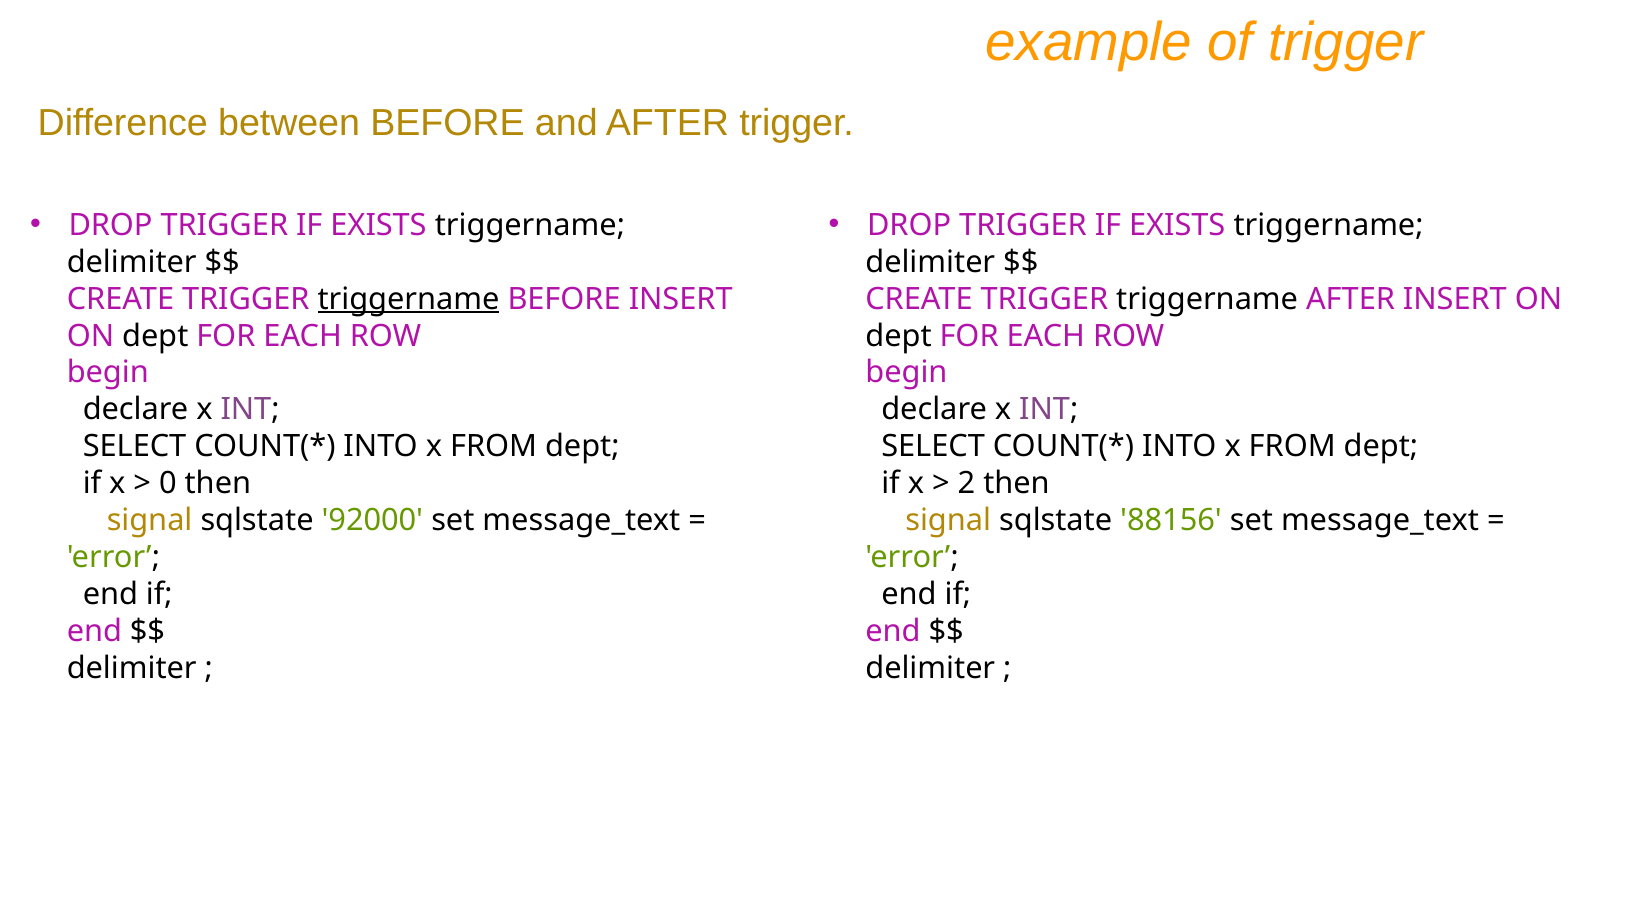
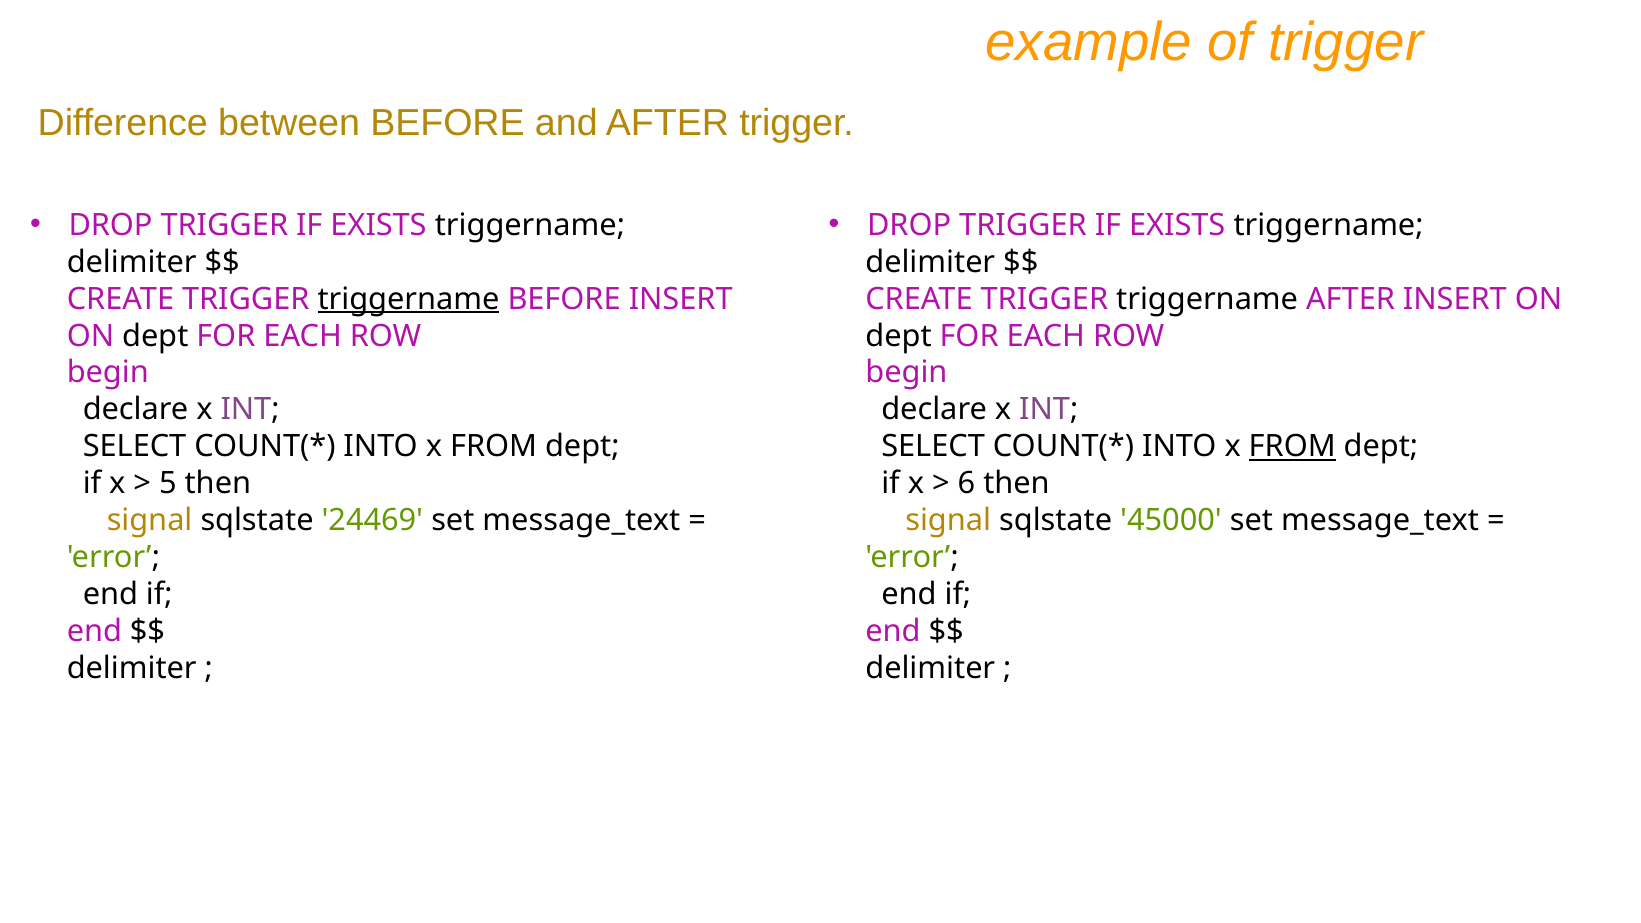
FROM underline: none -> present (1292, 447)
0: 0 -> 5 (168, 484)
2: 2 -> 6 (966, 484)
92000: 92000 -> 24469 (372, 521)
88156: 88156 -> 45000 (1171, 521)
